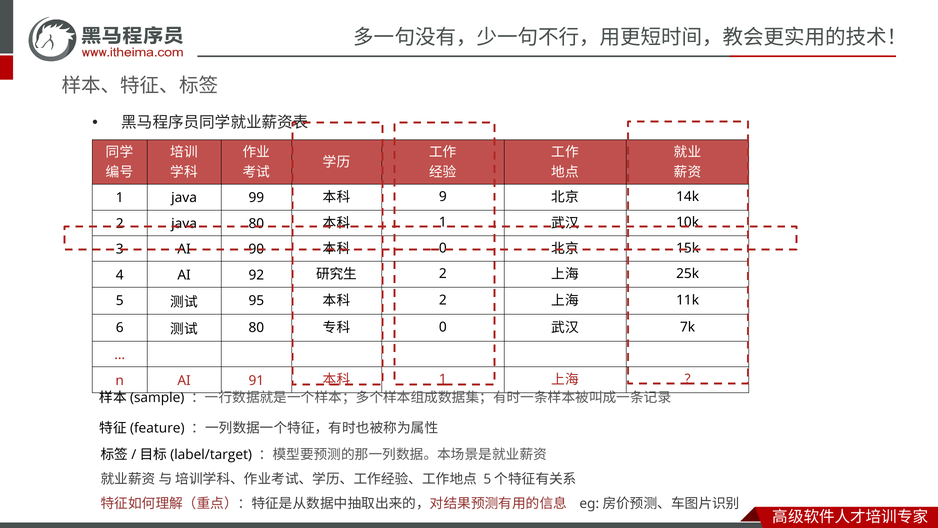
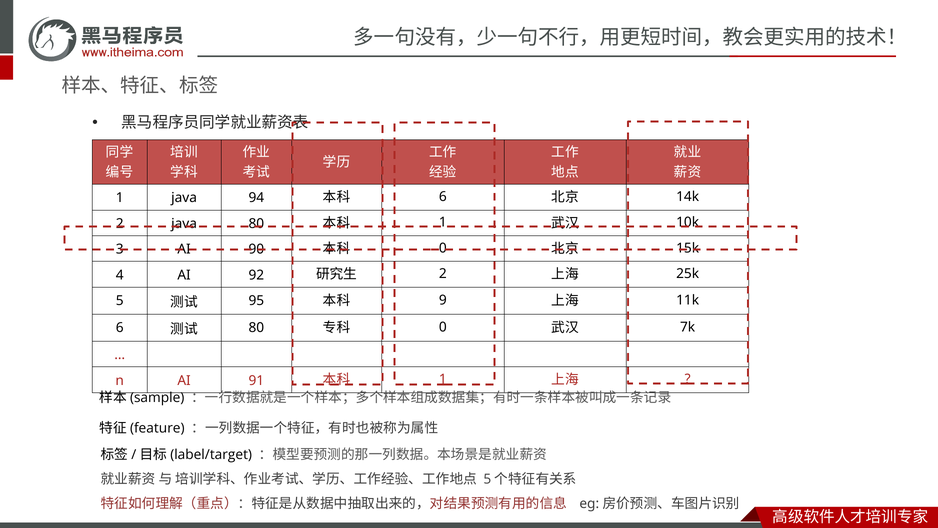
99: 99 -> 94 (256, 198)
9: 9 -> 6 (443, 197)
2: 2 -> 9 (443, 300)
